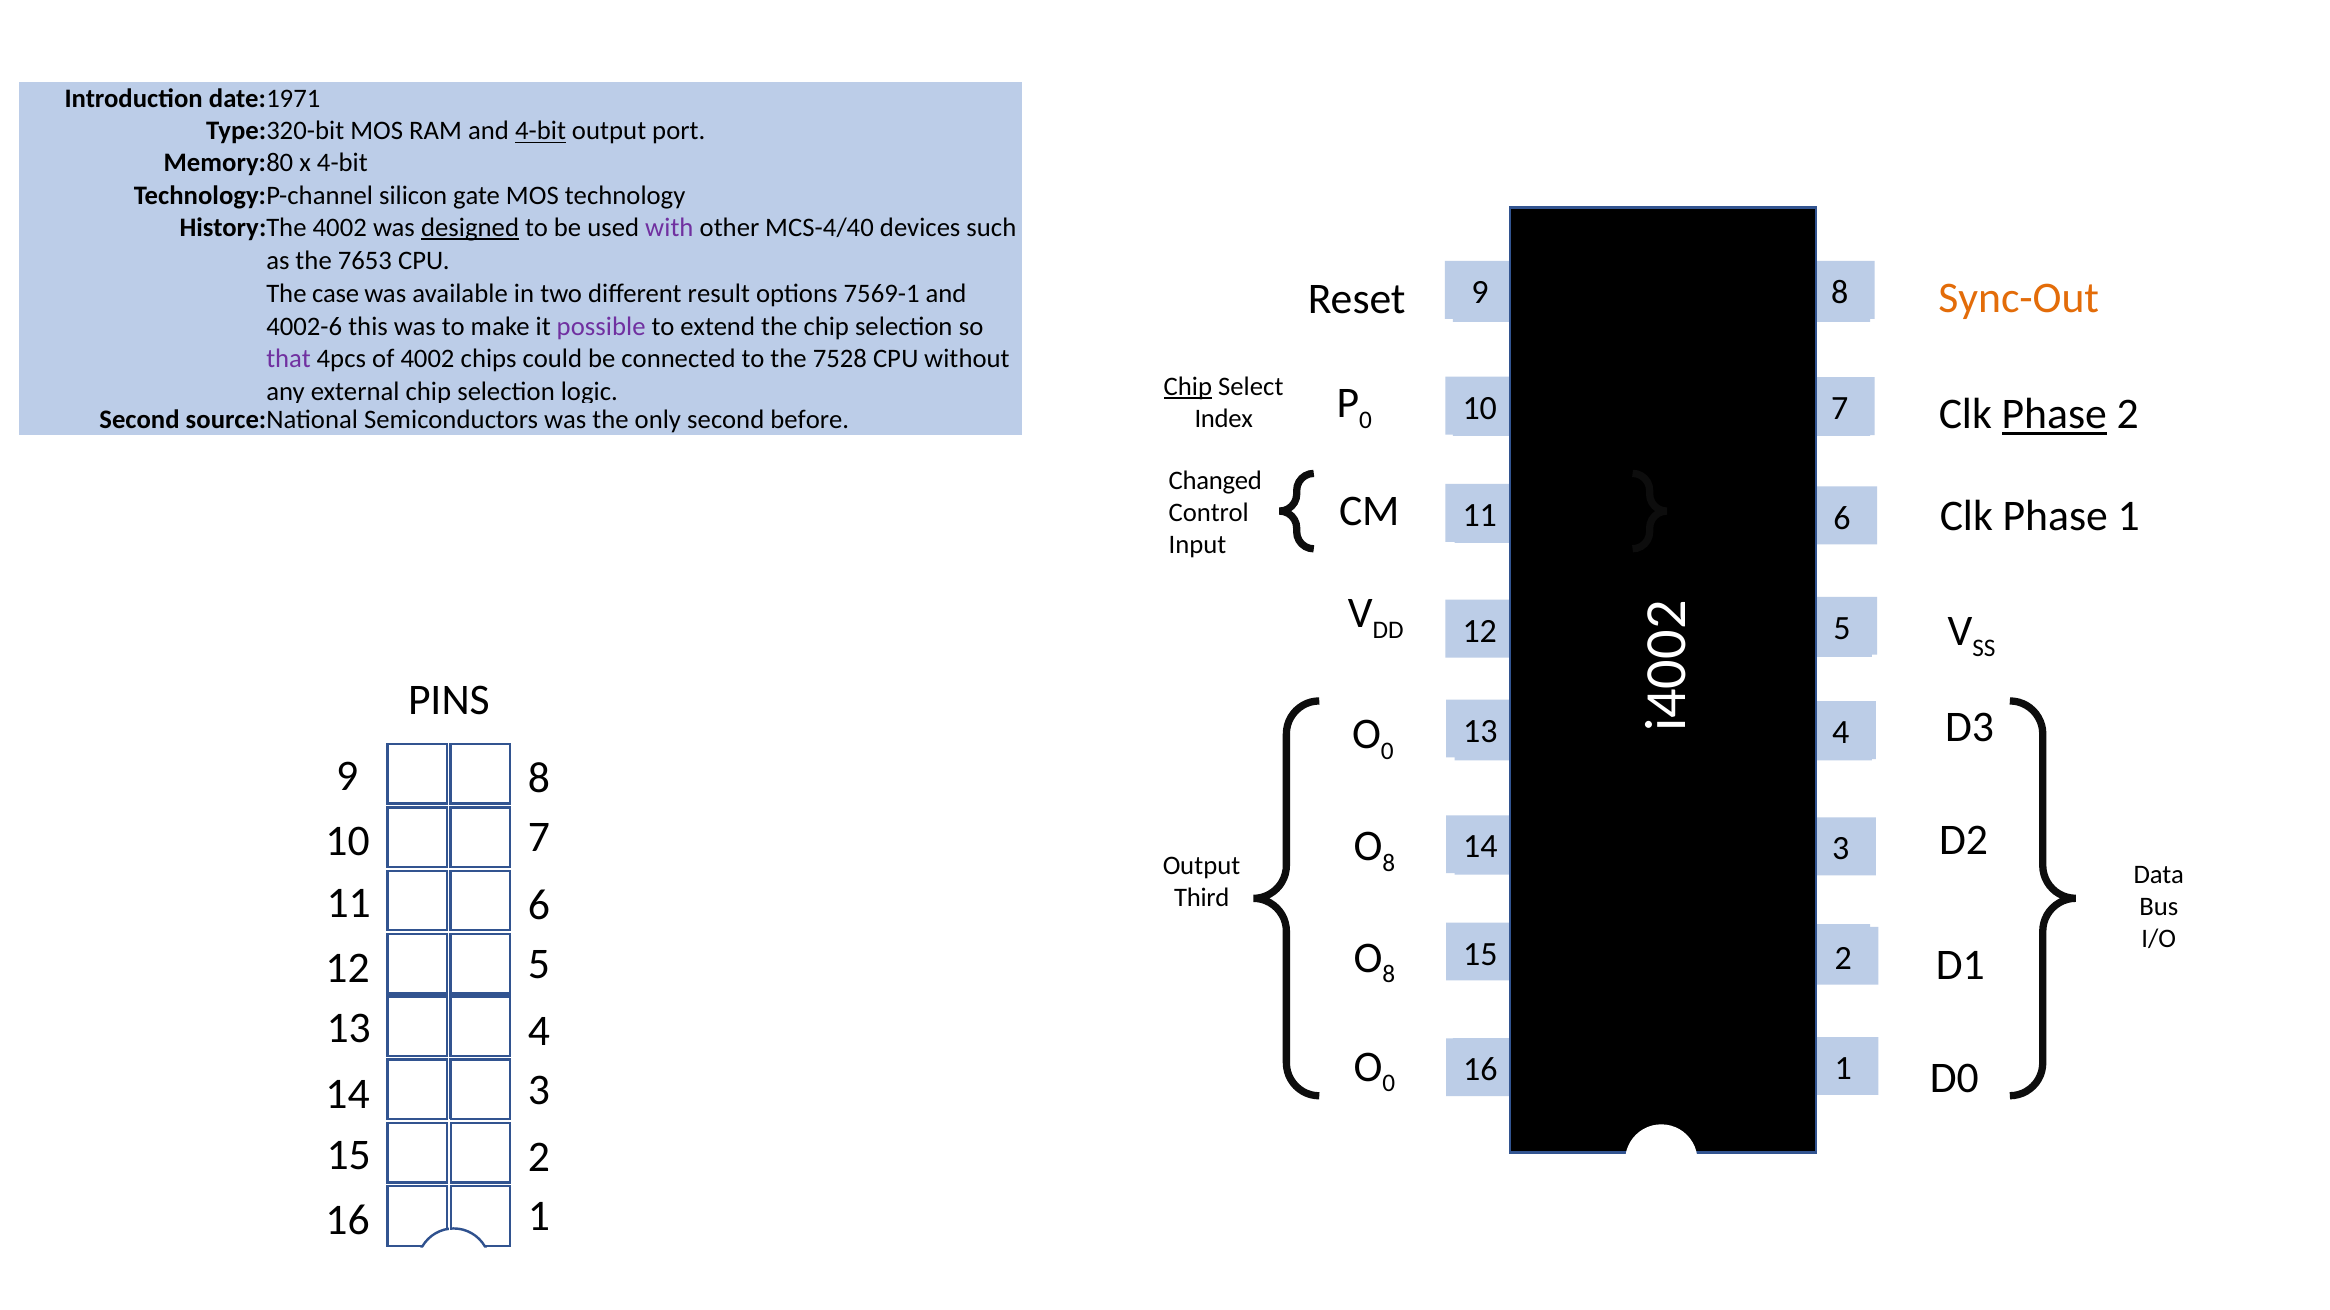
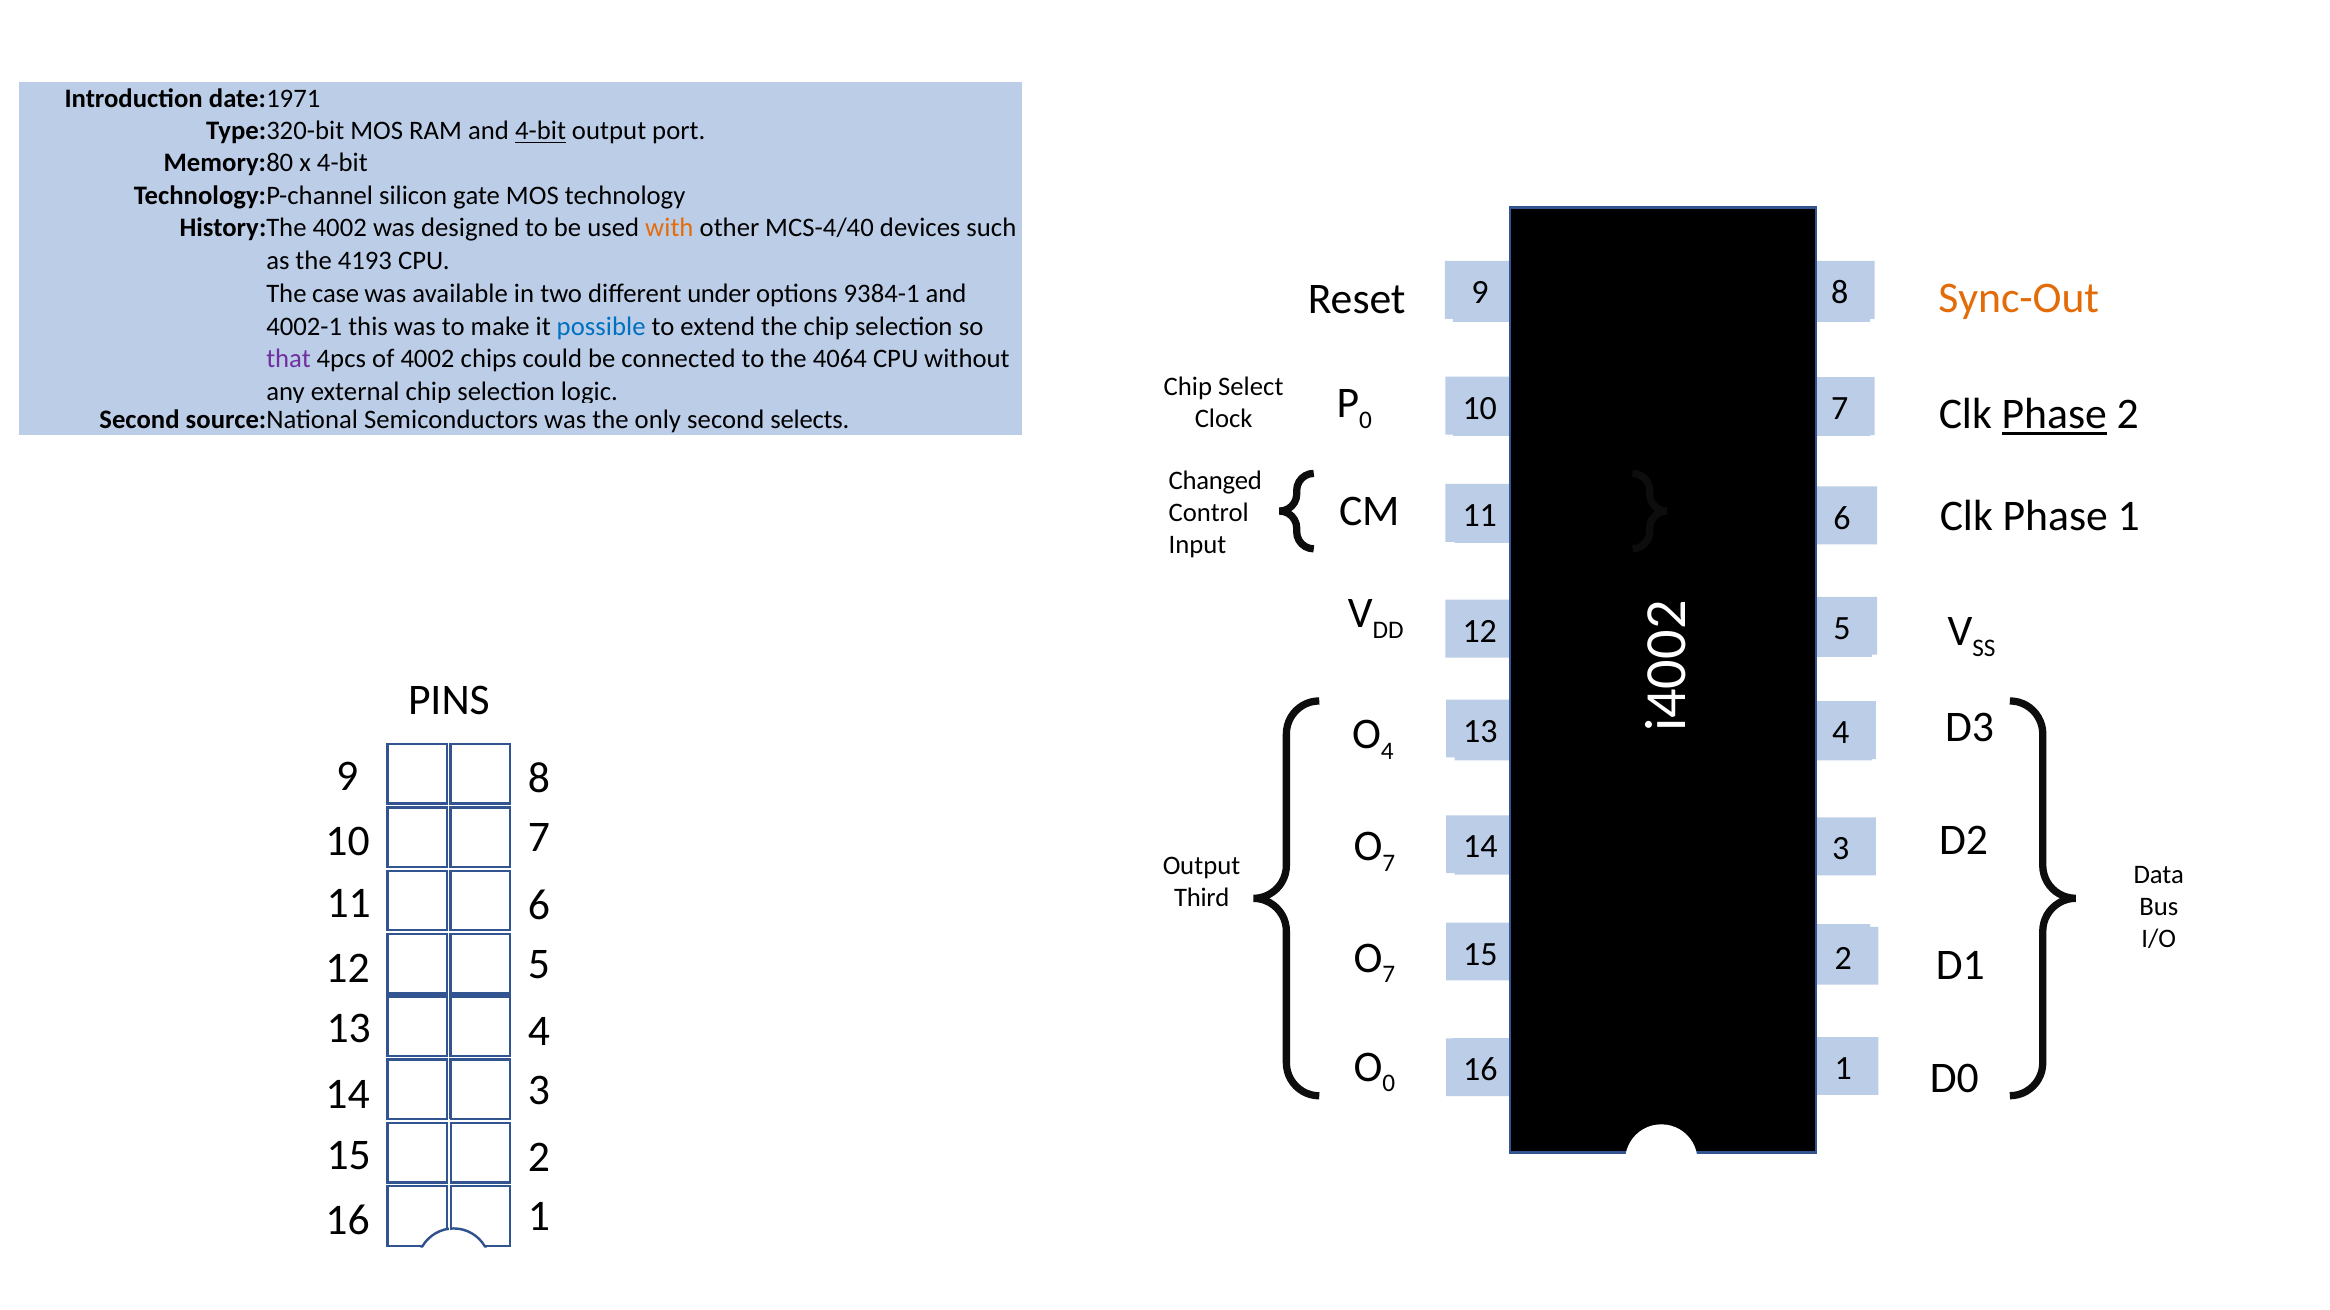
designed underline: present -> none (470, 228)
with colour: purple -> orange (669, 228)
7653: 7653 -> 4193 (365, 260)
result: result -> under (719, 293)
7569-1: 7569-1 -> 9384-1 (882, 293)
4002-6: 4002-6 -> 4002-1 (304, 326)
possible colour: purple -> blue (601, 326)
7528: 7528 -> 4064 (840, 359)
Chip underline: present -> none (1188, 387)
Index: Index -> Clock (1224, 419)
before: before -> selects (810, 420)
0: 0 -> 4 (1387, 751)
8: 8 -> 7 (1389, 864)
8: 8 -> 7 (1389, 975)
